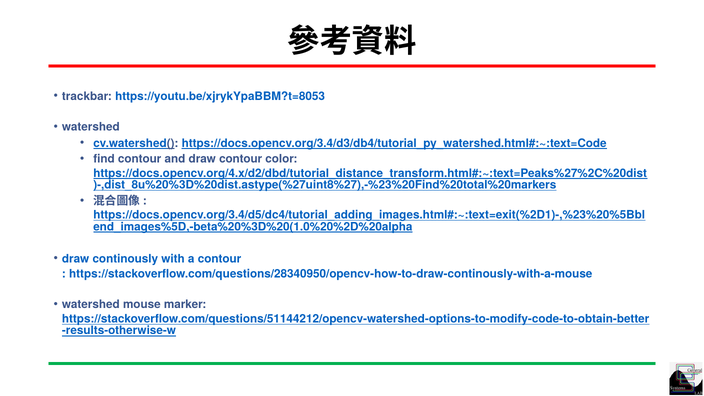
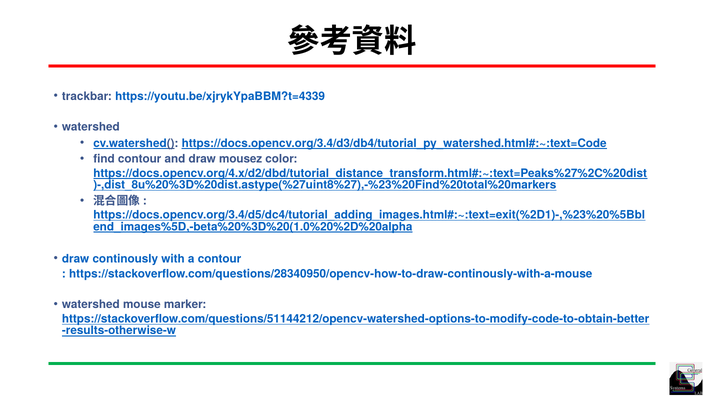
https://youtu.be/xjrykYpaBBM?t=8053: https://youtu.be/xjrykYpaBBM?t=8053 -> https://youtu.be/xjrykYpaBBM?t=4339 (220, 96)
draw contour: contour -> mousez (241, 159)
